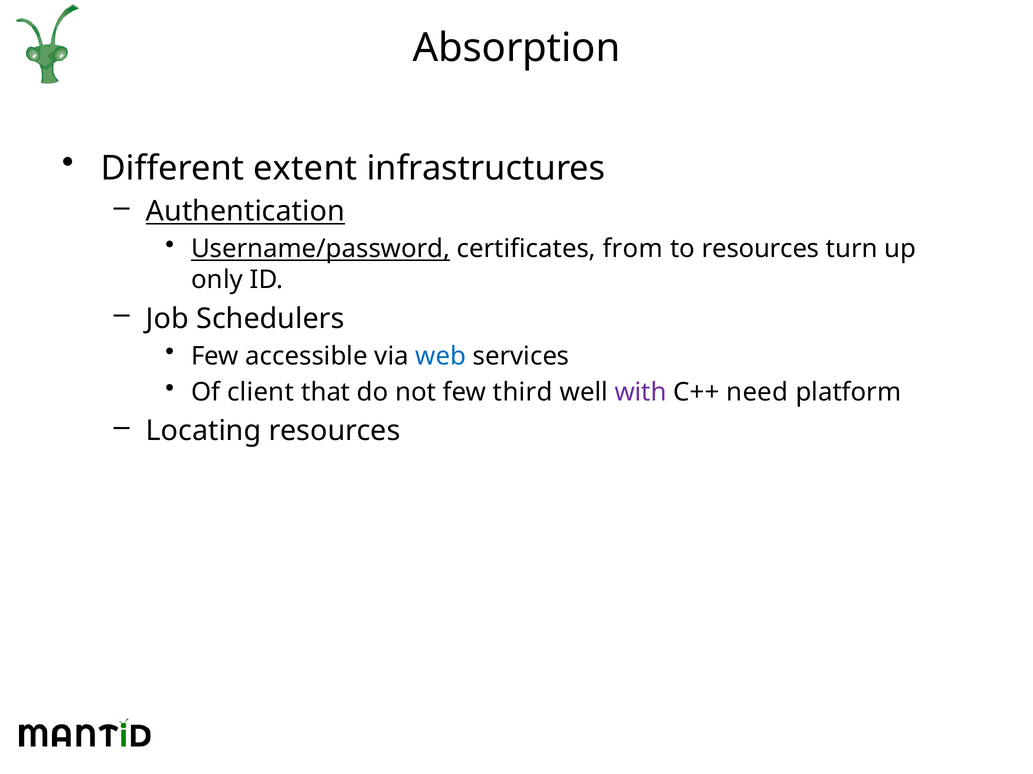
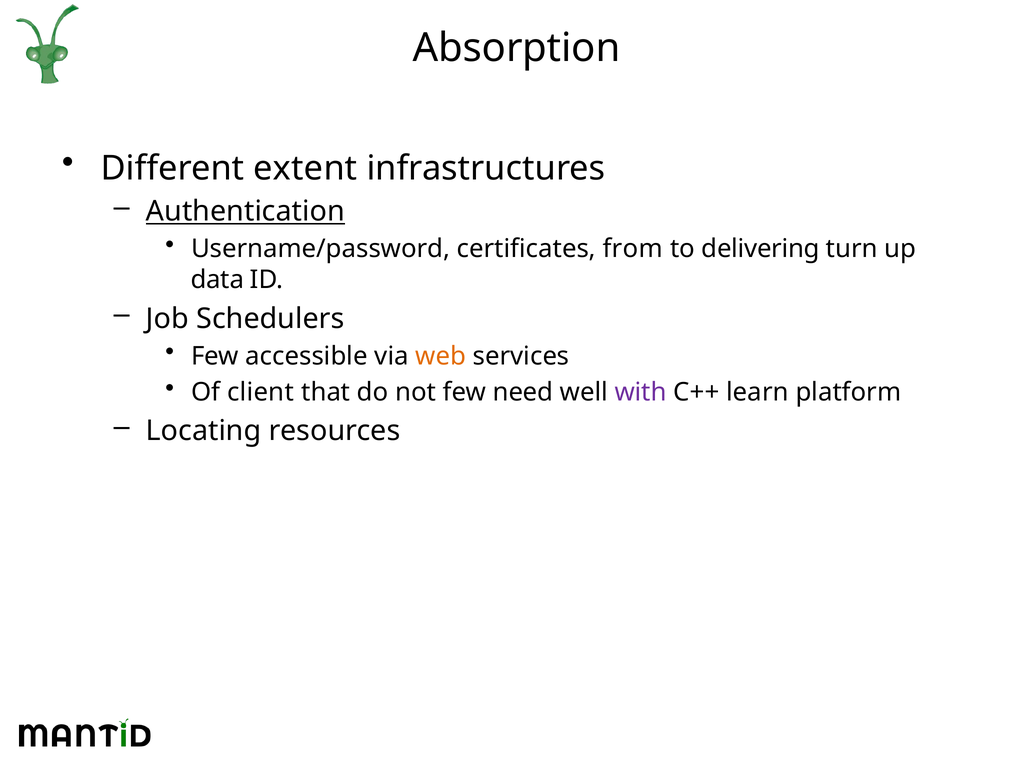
Username/password underline: present -> none (321, 249)
to resources: resources -> delivering (761, 249)
only: only -> data (217, 280)
web colour: blue -> orange (441, 357)
third: third -> need (523, 393)
need: need -> learn (757, 393)
